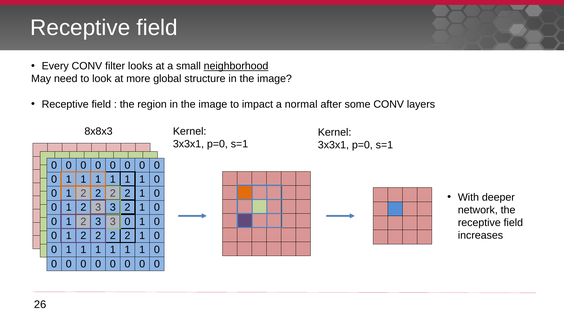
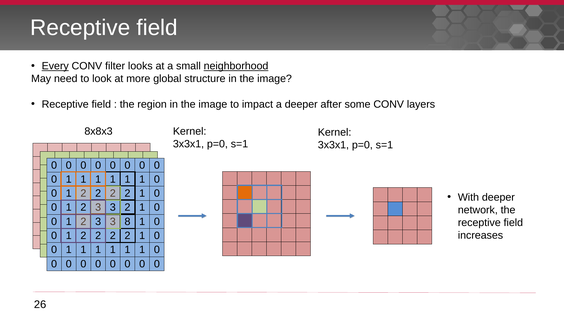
Every underline: none -> present (55, 66)
a normal: normal -> deeper (301, 104)
0: 0 -> 8 (127, 222)
